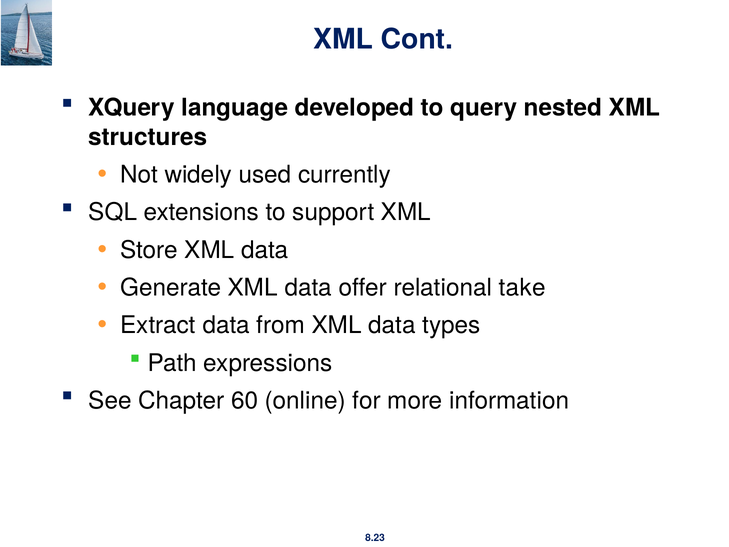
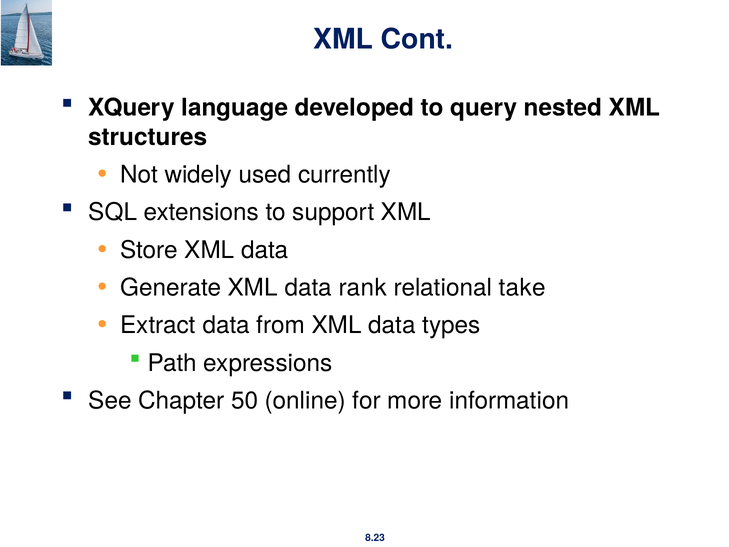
offer: offer -> rank (363, 288)
60: 60 -> 50 (245, 401)
